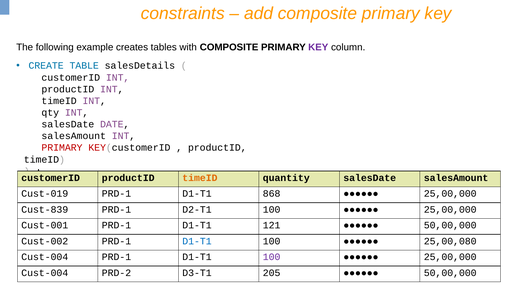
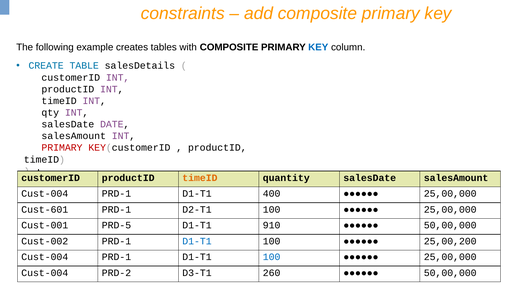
KEY colour: purple -> blue (318, 47)
Cust-019: Cust-019 -> Cust-004 (45, 194)
868: 868 -> 400 (272, 194)
Cust-839: Cust-839 -> Cust-601 (45, 210)
Cust-001 PRD-1: PRD-1 -> PRD-5 (116, 225)
121: 121 -> 910 (272, 225)
25,00,080: 25,00,080 -> 25,00,200 (450, 241)
100 colour: purple -> blue (272, 257)
205: 205 -> 260 (272, 273)
